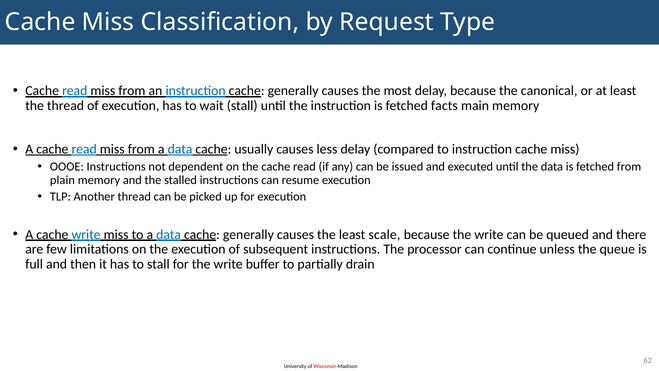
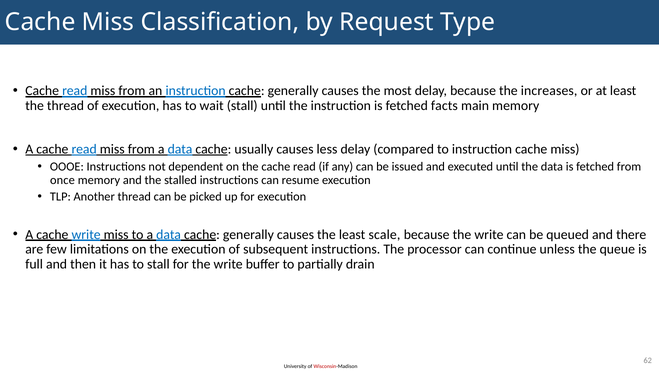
canonical: canonical -> increases (549, 91)
plain: plain -> once (62, 180)
